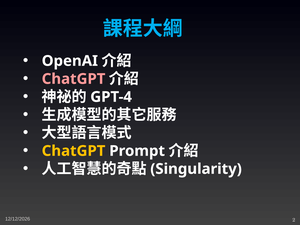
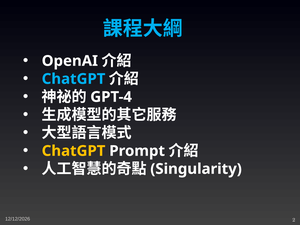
ChatGPT colour: pink -> light blue (74, 79)
